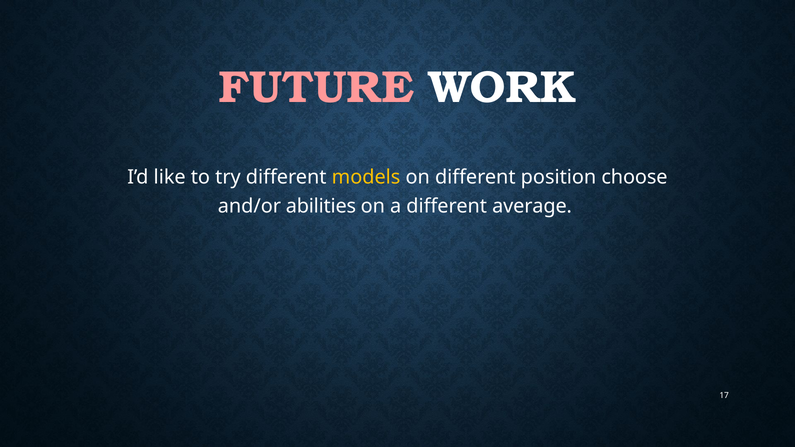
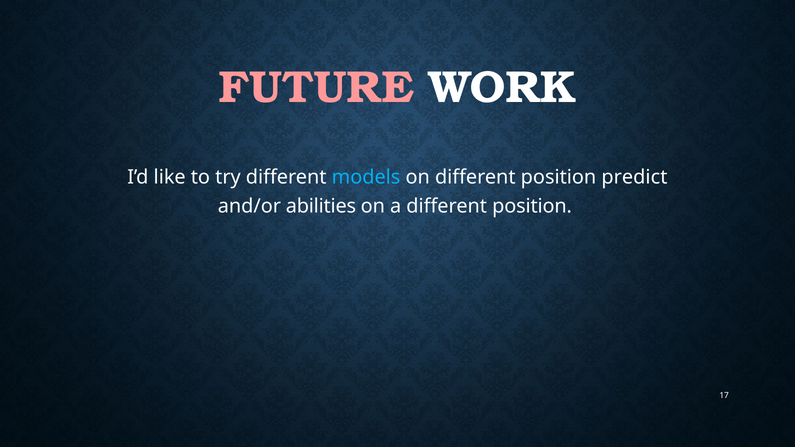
models colour: yellow -> light blue (366, 178)
choose: choose -> predict (634, 178)
a different average: average -> position (532, 206)
